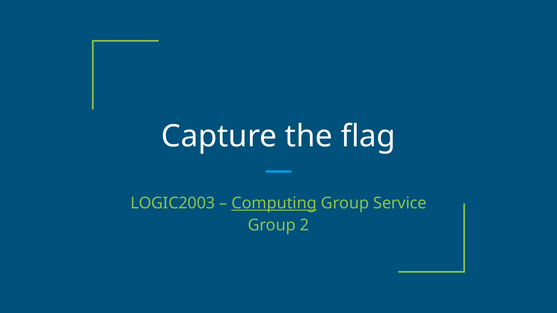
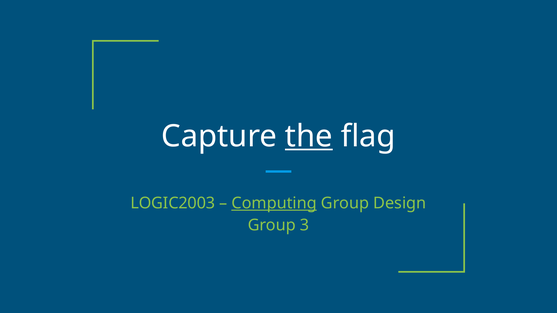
the underline: none -> present (309, 136)
Service: Service -> Design (400, 203)
2: 2 -> 3 (305, 225)
